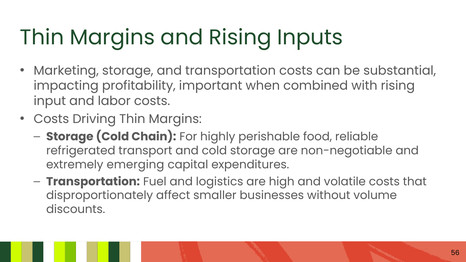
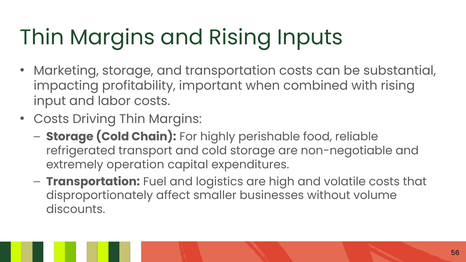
emerging: emerging -> operation (135, 165)
